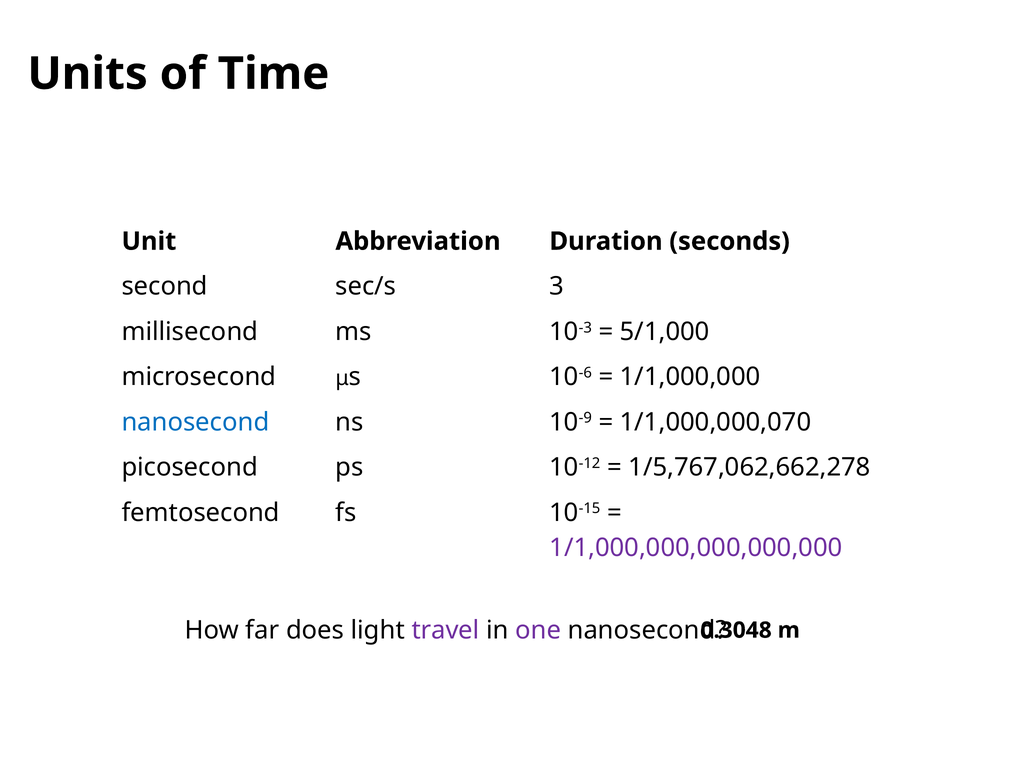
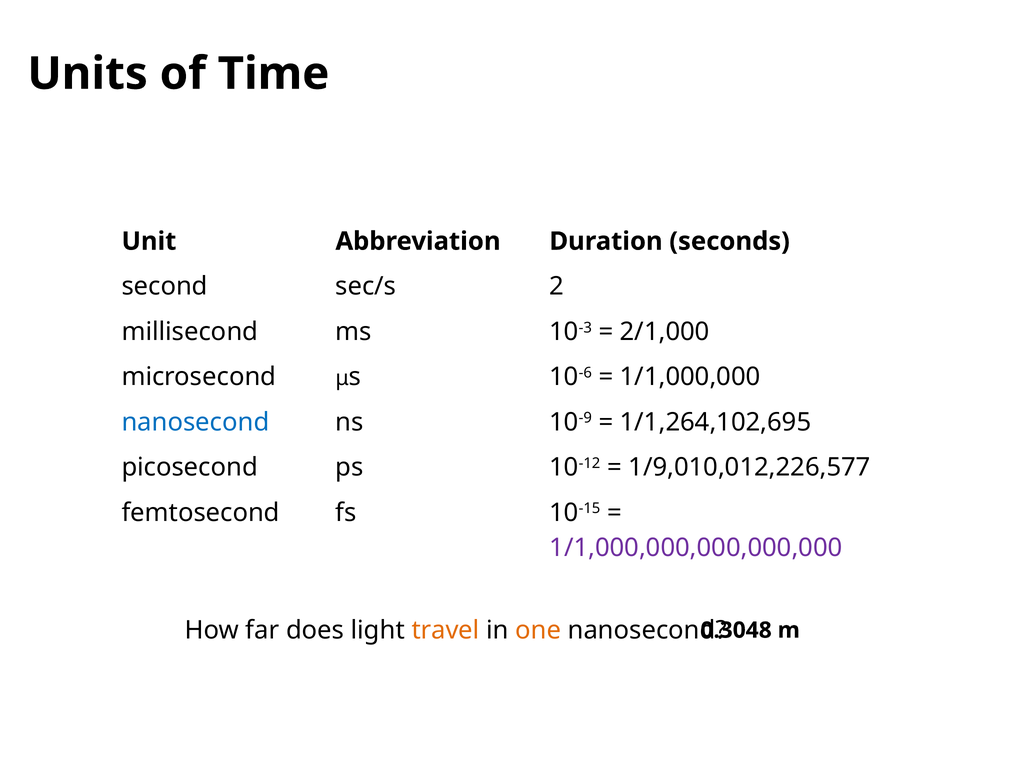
3: 3 -> 2 (557, 287)
5/1,000: 5/1,000 -> 2/1,000 (665, 332)
1/1,000,000,070: 1/1,000,000,070 -> 1/1,264,102,695 (716, 422)
1/5,767,062,662,278: 1/5,767,062,662,278 -> 1/9,010,012,226,577 (750, 468)
travel colour: purple -> orange (445, 631)
one colour: purple -> orange (538, 631)
